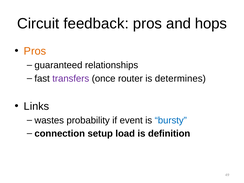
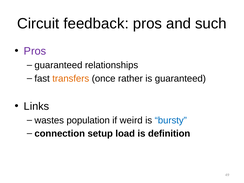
hops: hops -> such (211, 24)
Pros colour: orange -> purple (35, 51)
transfers colour: purple -> orange (71, 78)
router: router -> rather (130, 78)
is determines: determines -> guaranteed (180, 78)
probability: probability -> population (88, 120)
event: event -> weird (131, 120)
